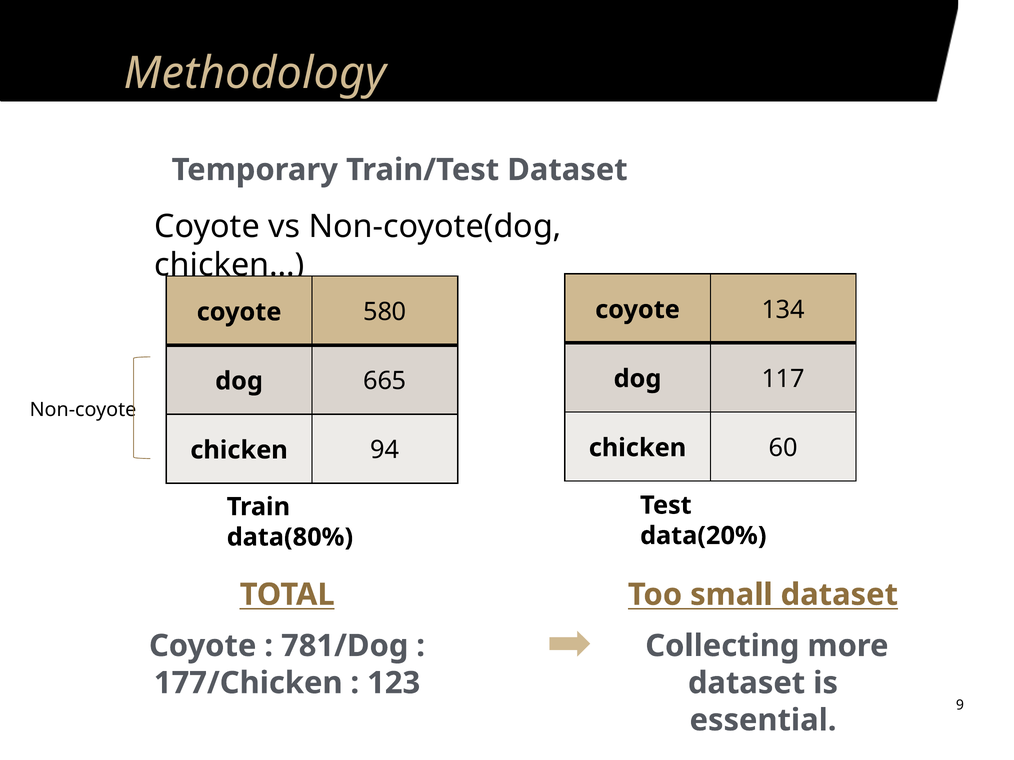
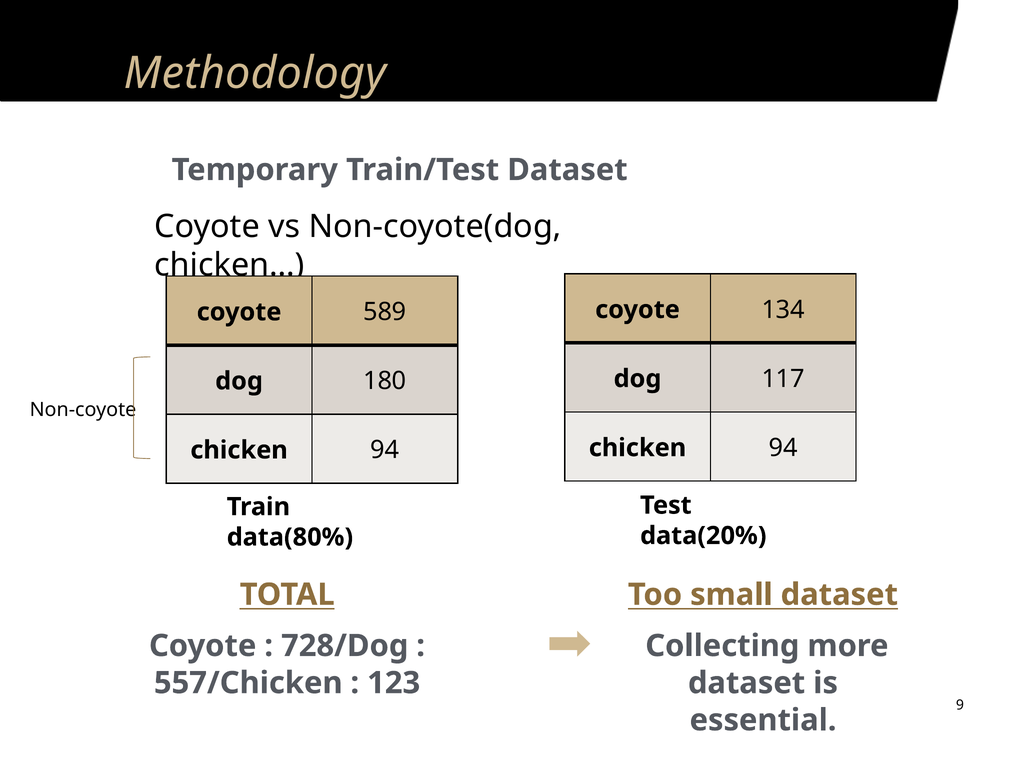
580: 580 -> 589 (385, 312)
665: 665 -> 180 (385, 381)
60: 60 -> 94 (783, 448)
781/Dog: 781/Dog -> 728/Dog (345, 646)
177/Chicken: 177/Chicken -> 557/Chicken (248, 683)
